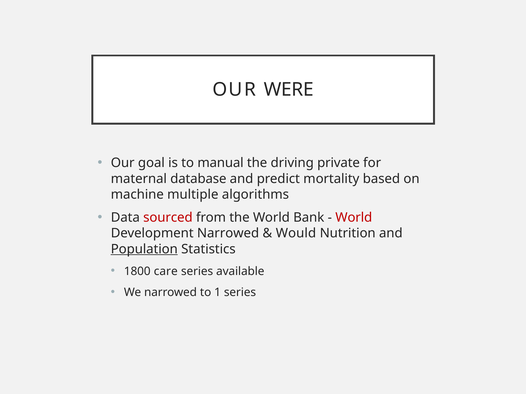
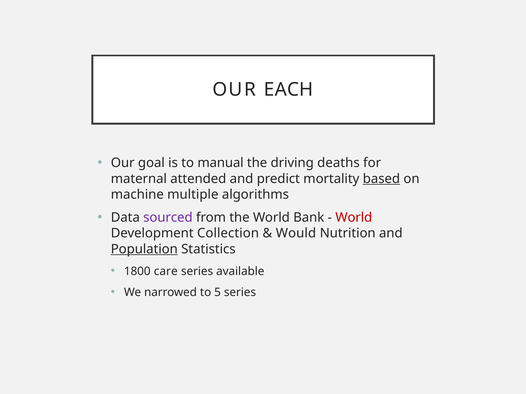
WERE: WERE -> EACH (289, 90)
private: private -> deaths (338, 163)
database: database -> attended (198, 179)
based underline: none -> present (381, 179)
sourced colour: red -> purple (168, 218)
Development Narrowed: Narrowed -> Collection (228, 234)
1: 1 -> 5 (218, 293)
